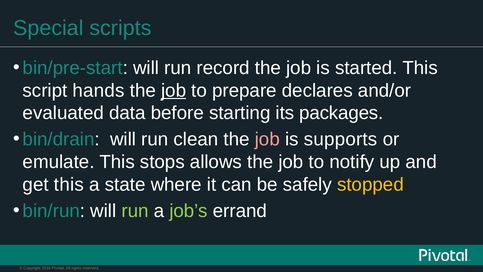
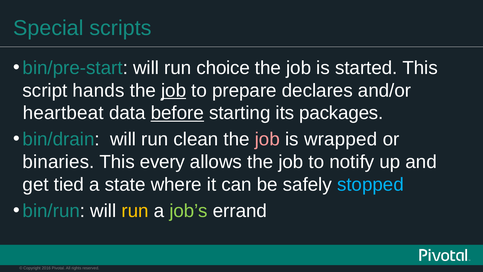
record: record -> choice (223, 68)
evaluated: evaluated -> heartbeat (63, 113)
before underline: none -> present (177, 113)
supports: supports -> wrapped (341, 139)
emulate: emulate -> binaries (59, 162)
stops: stops -> every (162, 162)
get this: this -> tied (69, 184)
stopped colour: yellow -> light blue (370, 184)
run colour: light green -> yellow (135, 211)
